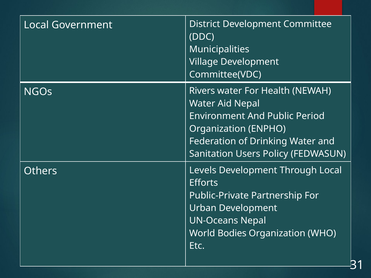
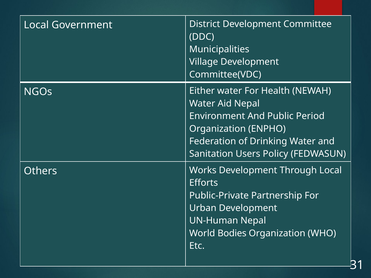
Rivers: Rivers -> Either (202, 91)
Levels: Levels -> Works (203, 170)
UN-Oceans: UN-Oceans -> UN-Human (214, 221)
